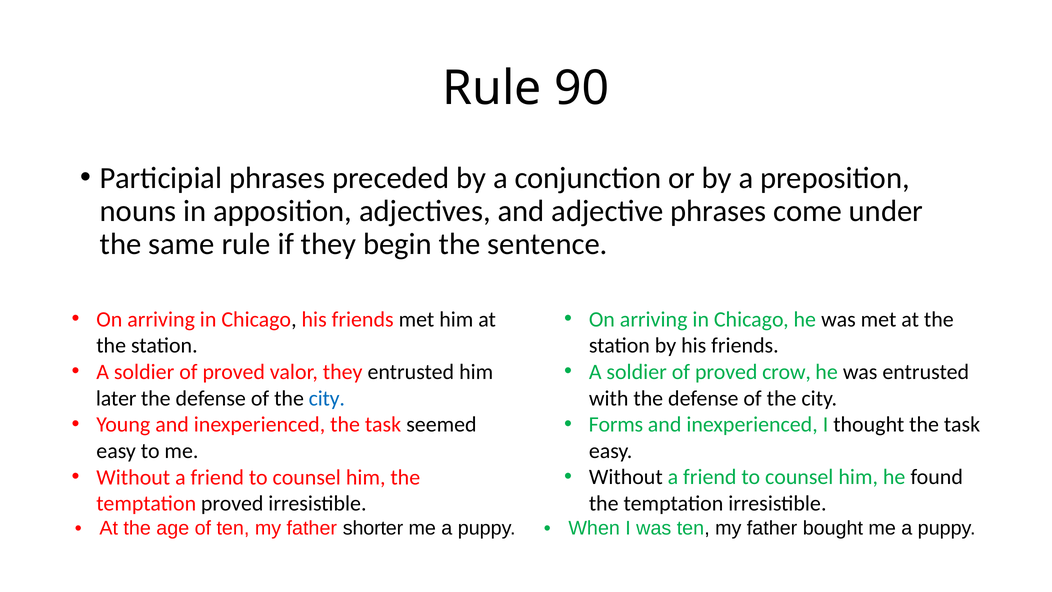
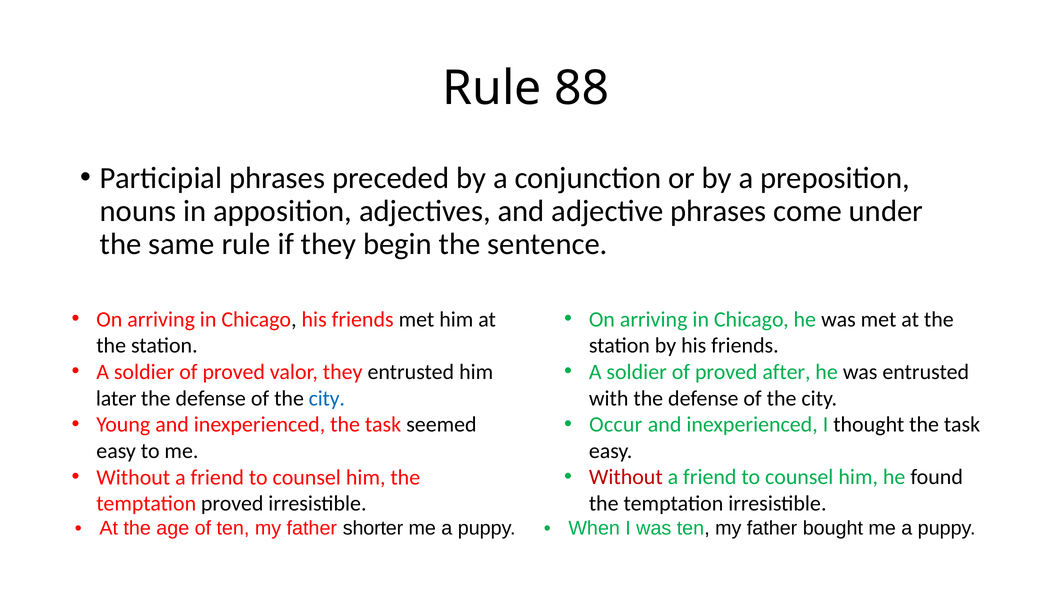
90: 90 -> 88 (582, 88)
crow: crow -> after (786, 372)
Forms: Forms -> Occur (616, 424)
Without colour: black -> red (626, 477)
